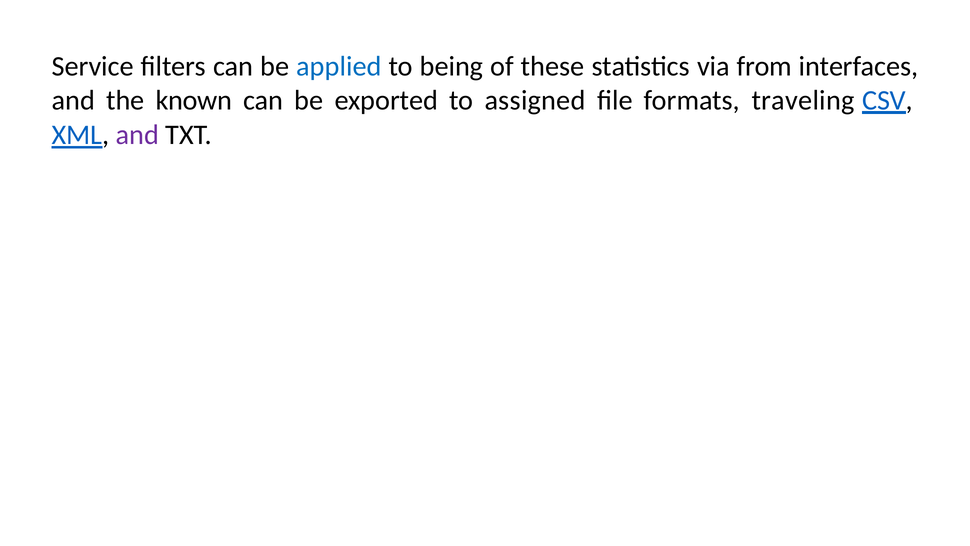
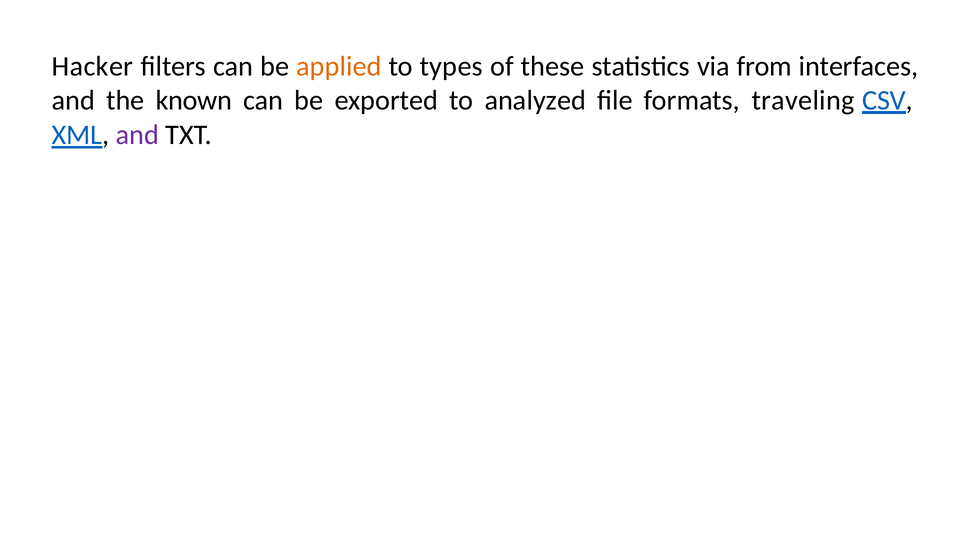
Service: Service -> Hacker (93, 66)
applied colour: blue -> orange (339, 66)
being: being -> types (451, 66)
assigned: assigned -> analyzed (535, 100)
